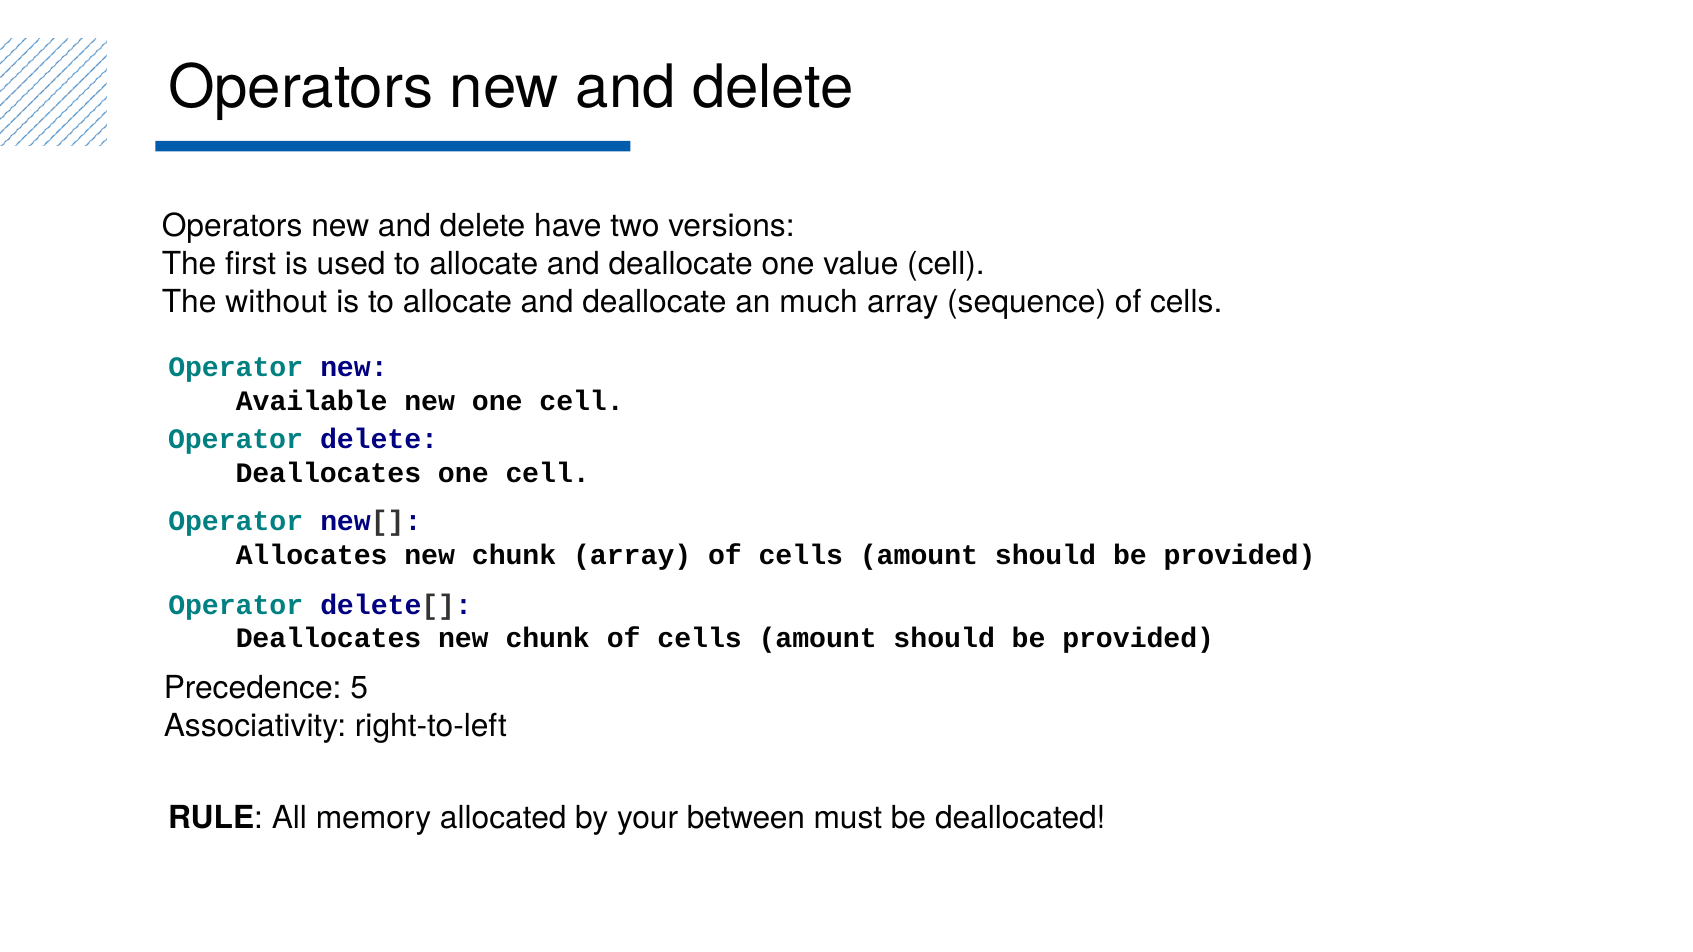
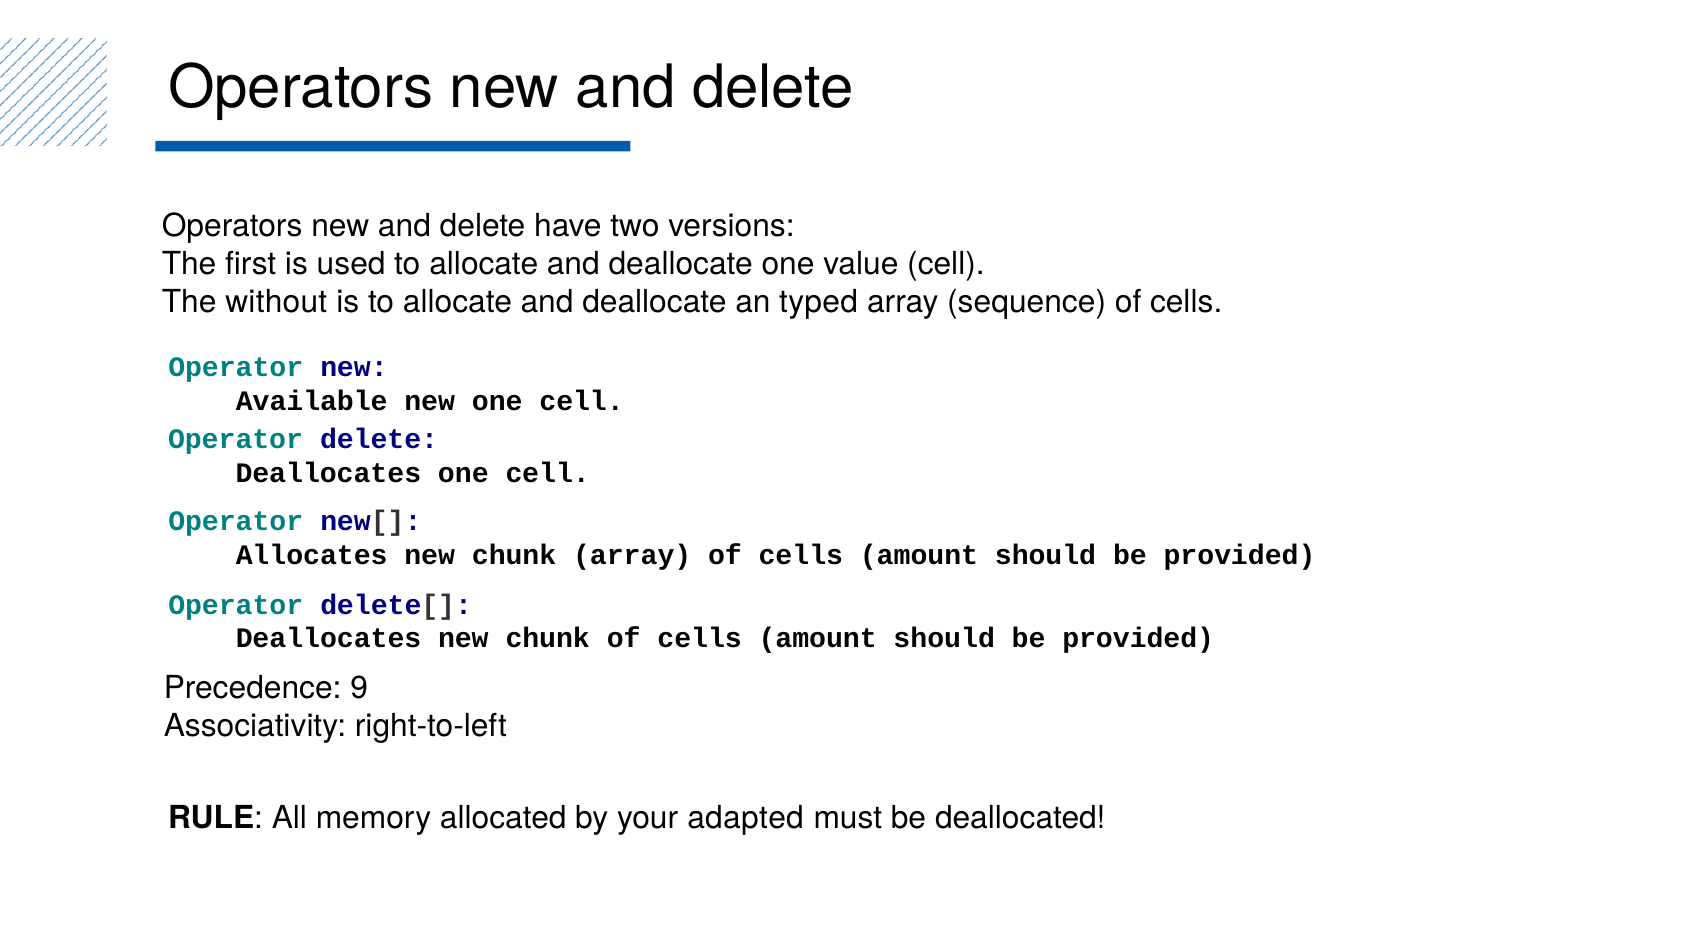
much: much -> typed (819, 302)
5: 5 -> 9 (359, 688)
between: between -> adapted (746, 819)
